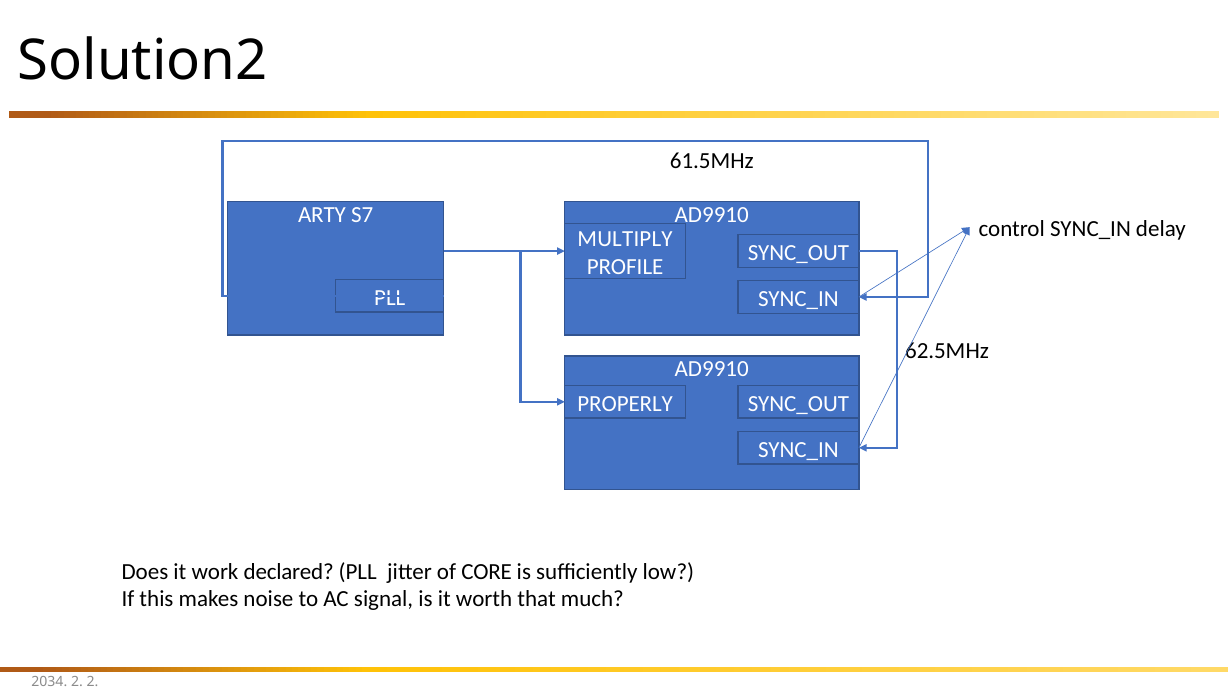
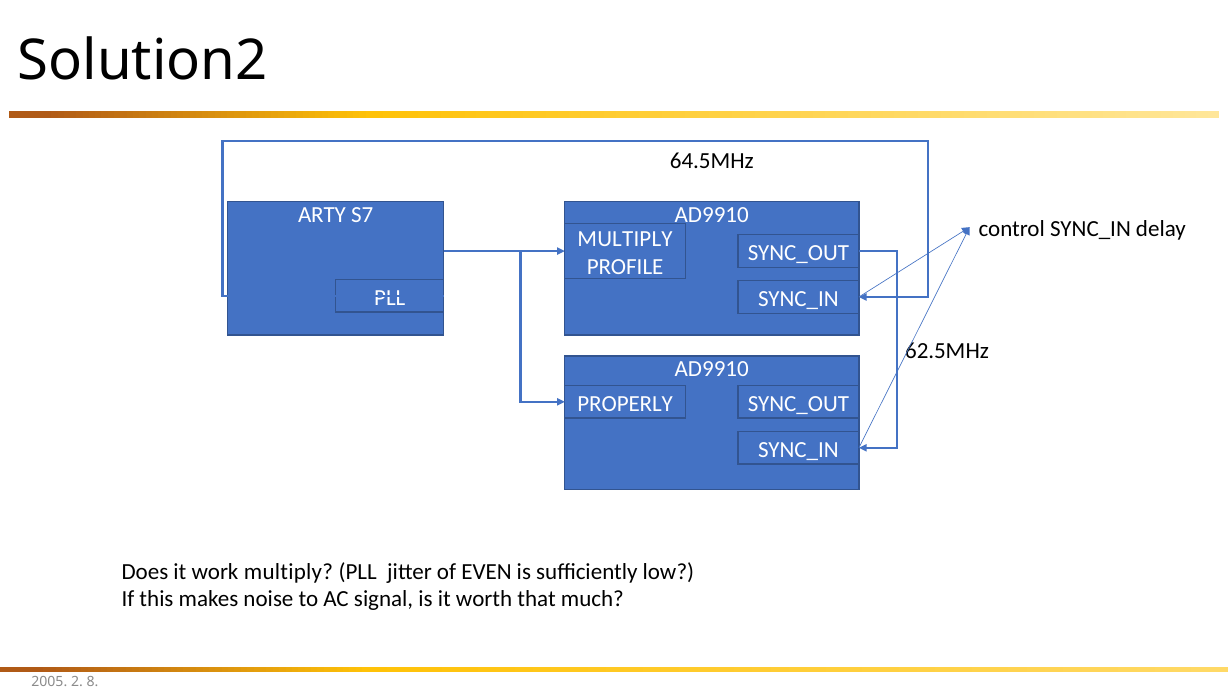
61.5MHz: 61.5MHz -> 64.5MHz (712, 161)
work declared: declared -> multiply (288, 571)
CORE: CORE -> EVEN (486, 571)
2034: 2034 -> 2005 (49, 682)
2 2: 2 -> 8 (92, 682)
